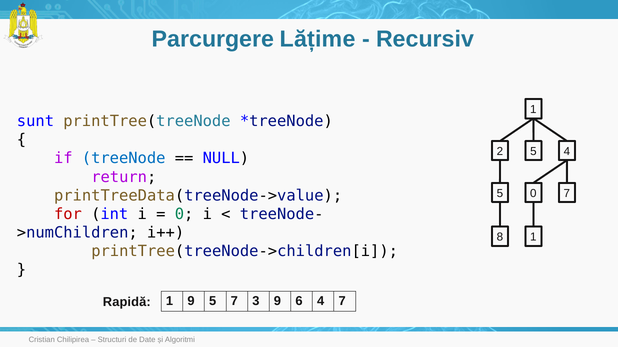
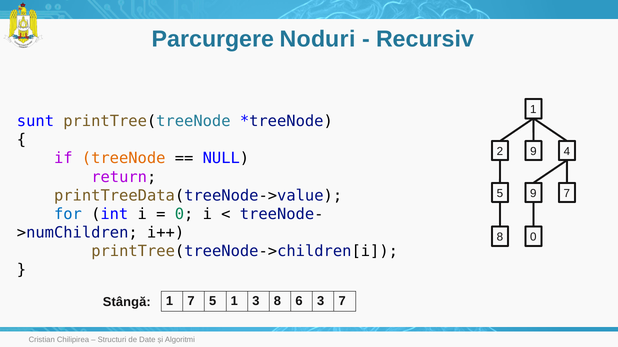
Lățime: Lățime -> Noduri (318, 39)
2 5: 5 -> 9 (533, 152)
treeNode colour: blue -> orange (124, 159)
5 0: 0 -> 9 (533, 194)
for colour: red -> blue (68, 214)
8 1: 1 -> 0 (533, 238)
1 9: 9 -> 7 (191, 301)
5 7: 7 -> 1 (234, 301)
3 9: 9 -> 8 (277, 301)
6 4: 4 -> 3 (321, 301)
Rapidă: Rapidă -> Stângă (127, 303)
